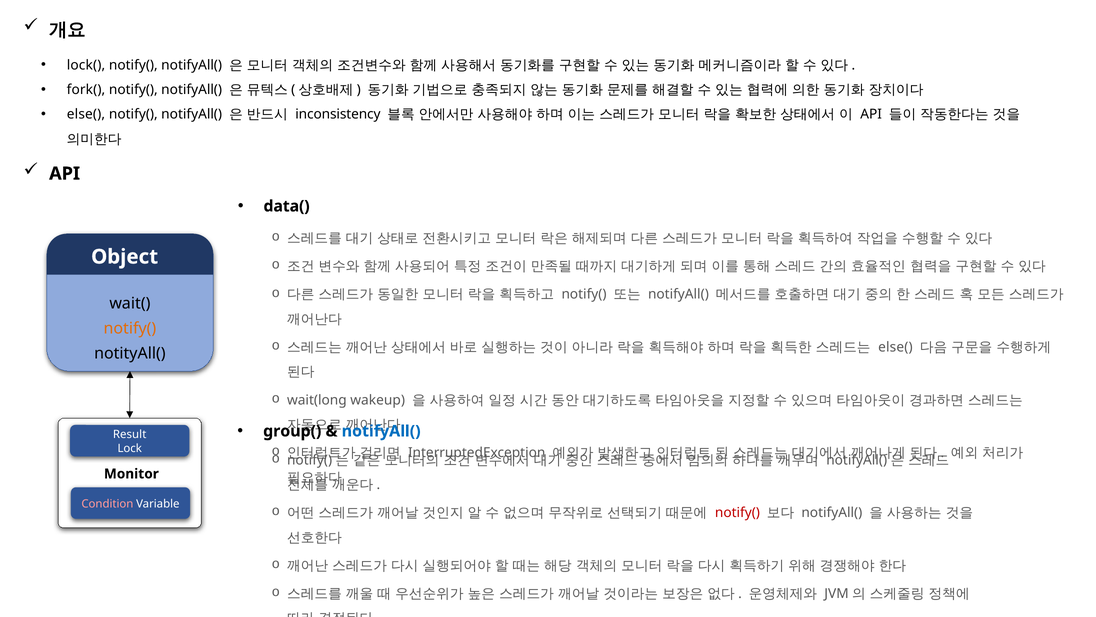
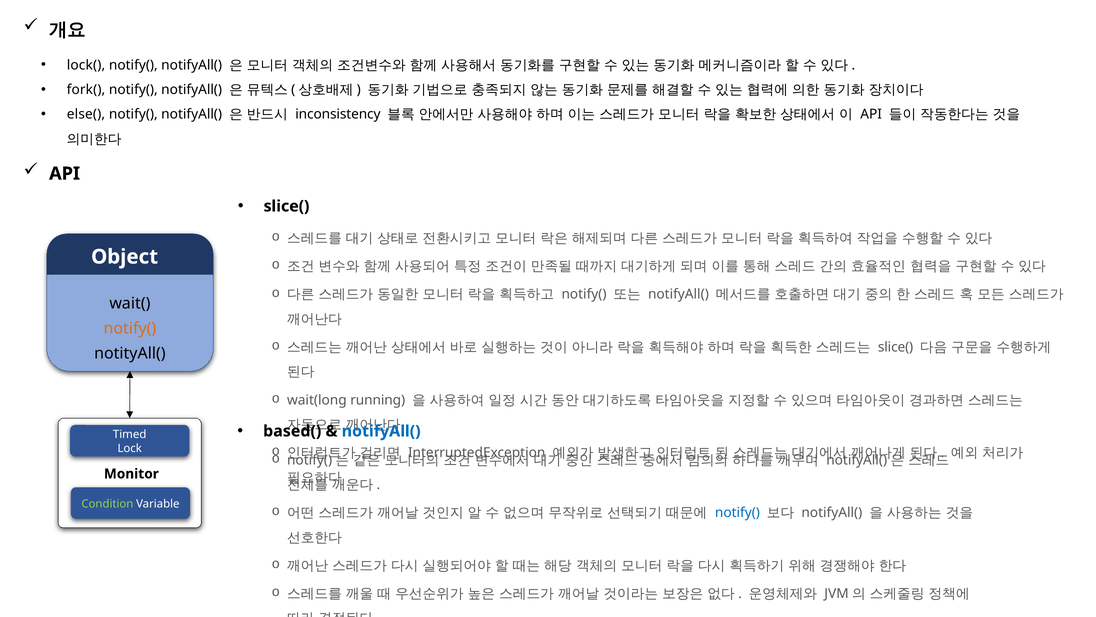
data(: data( -> slice( (287, 206)
else(: else( -> slice( (896, 347)
wakeup: wakeup -> running (378, 400)
group(: group( -> based( (292, 431)
Result: Result -> Timed (130, 434)
Condition colour: pink -> light green (107, 503)
notify( colour: red -> blue (737, 512)
